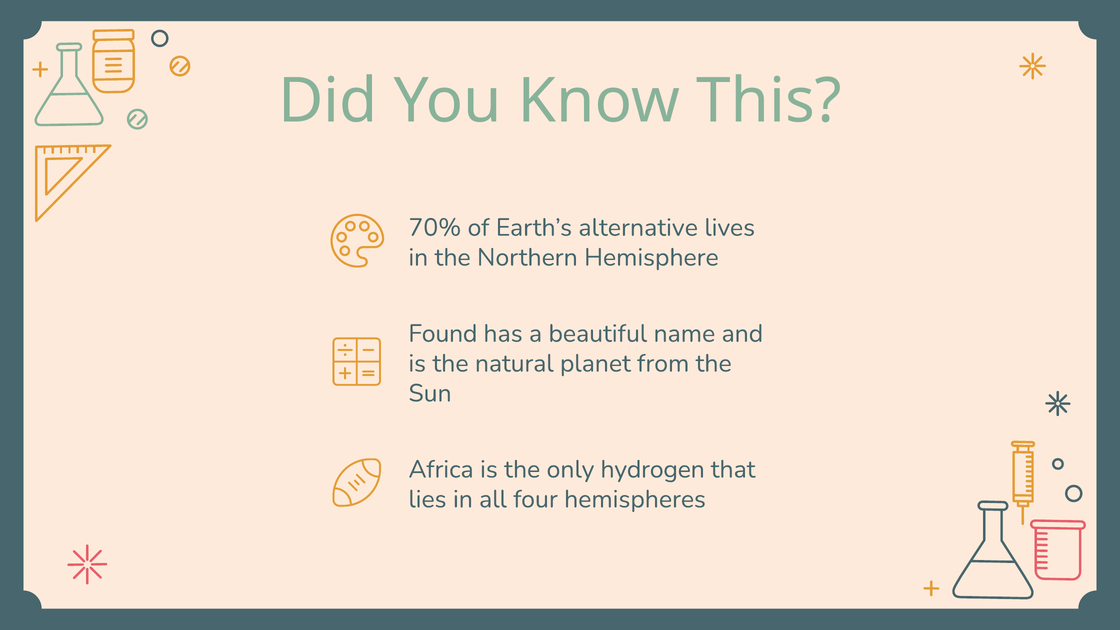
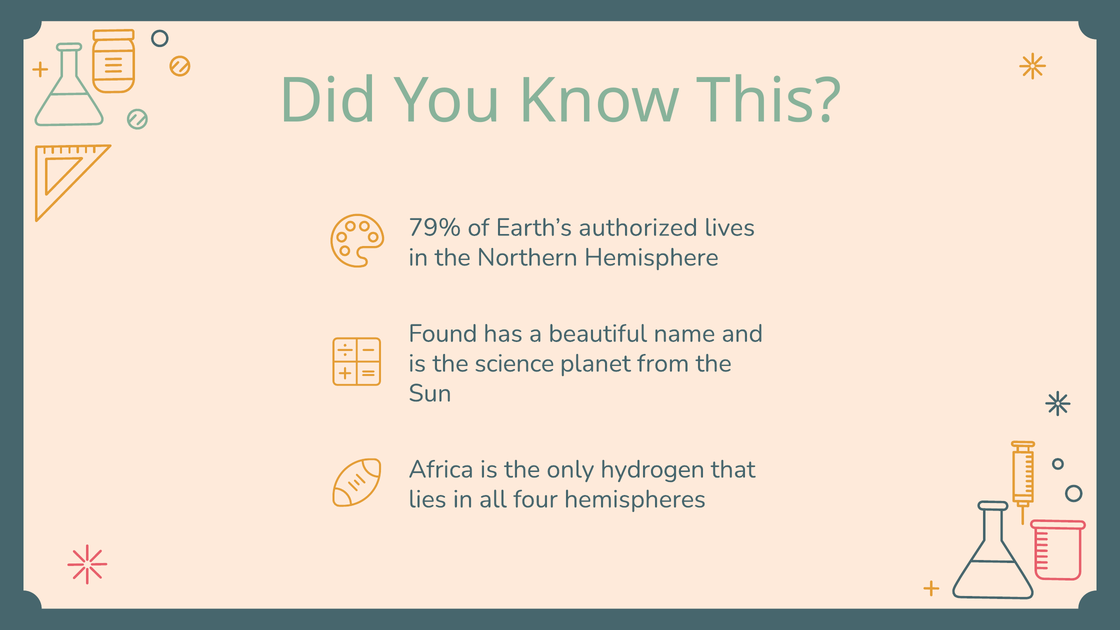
70%: 70% -> 79% (435, 228)
alternative: alternative -> authorized (638, 228)
natural: natural -> science (514, 363)
